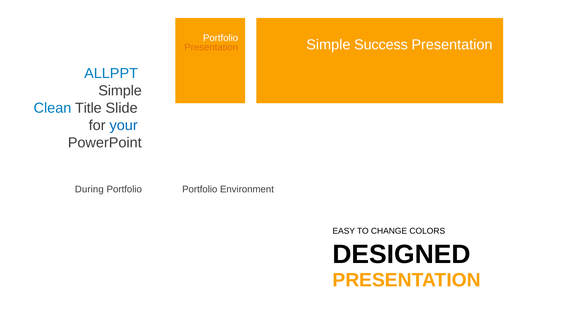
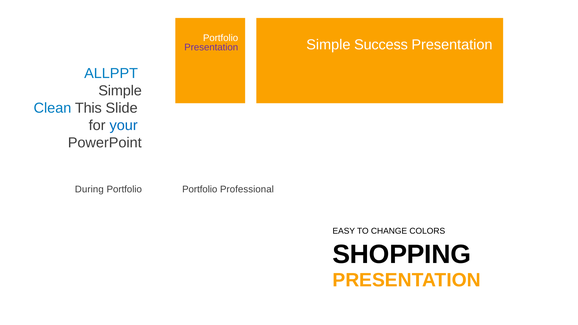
Presentation colour: orange -> purple (211, 47)
Title: Title -> This (88, 108)
Environment: Environment -> Professional (247, 190)
DESIGNED: DESIGNED -> SHOPPING (402, 255)
